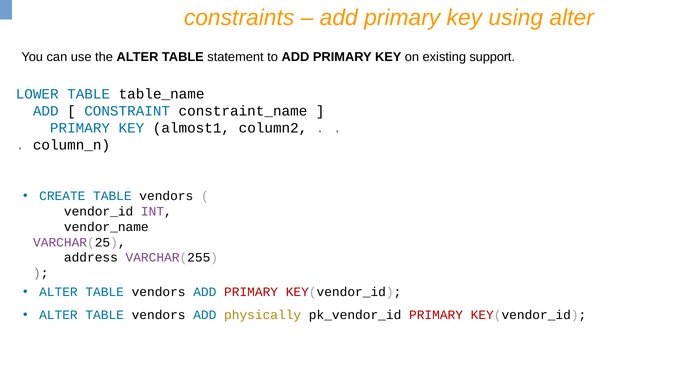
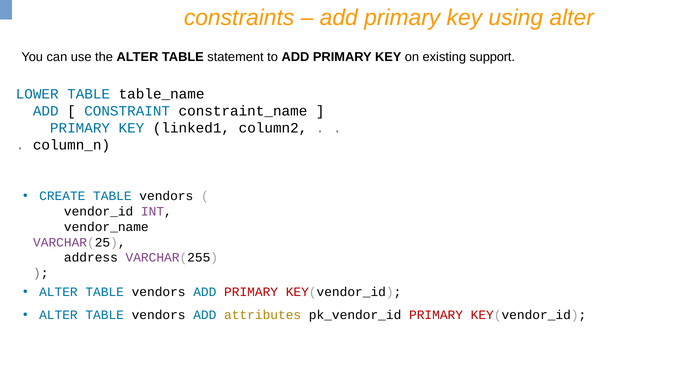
almost1: almost1 -> linked1 (191, 128)
physically: physically -> attributes (263, 315)
